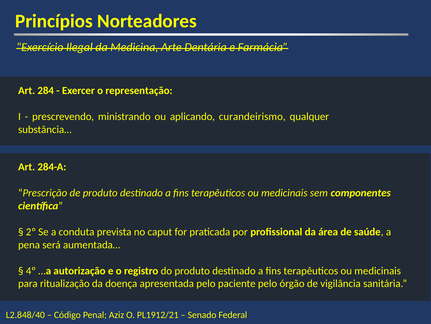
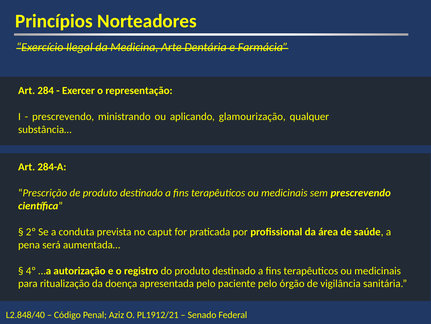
curandeirismo: curandeirismo -> glamourização (252, 116)
sem componentes: componentes -> prescrevendo (361, 193)
